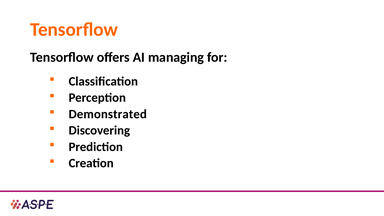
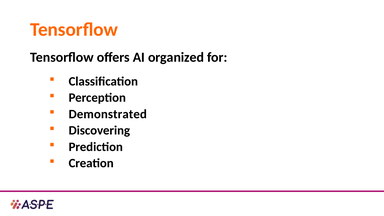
managing: managing -> organized (176, 57)
